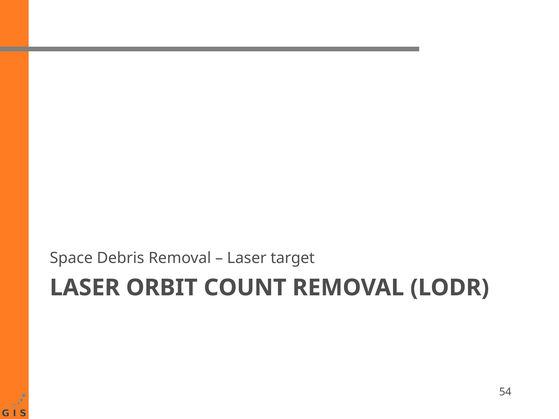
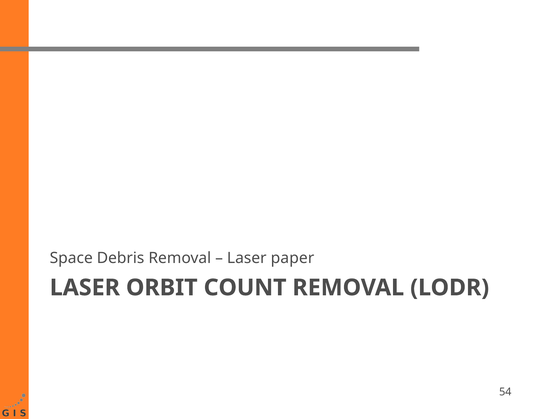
target: target -> paper (293, 258)
